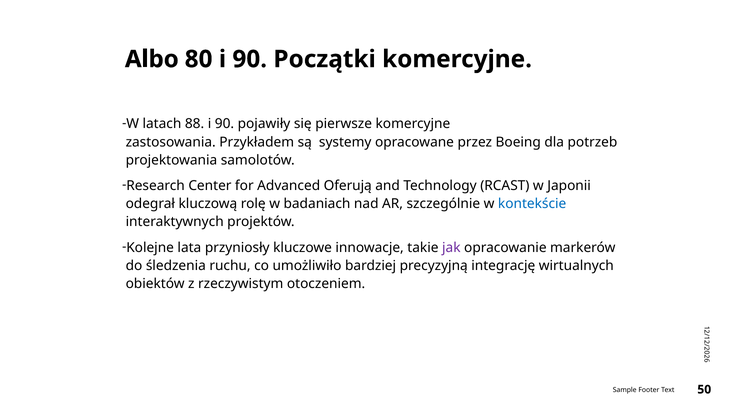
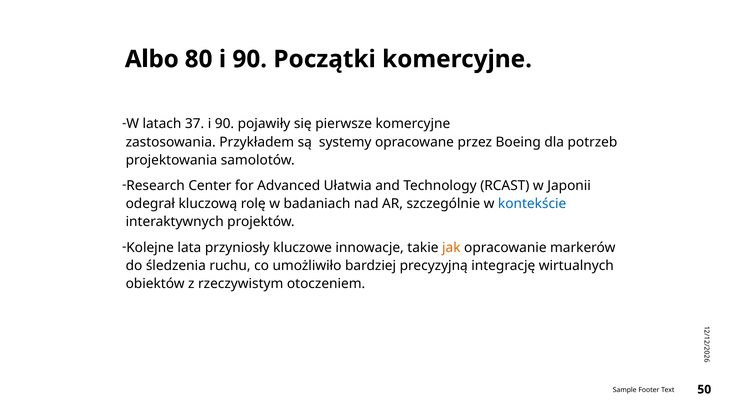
88: 88 -> 37 (195, 124)
Oferują: Oferują -> Ułatwia (348, 186)
jak colour: purple -> orange (451, 247)
